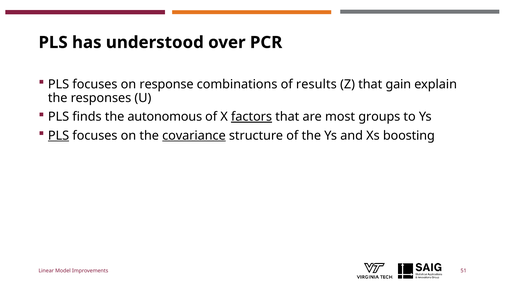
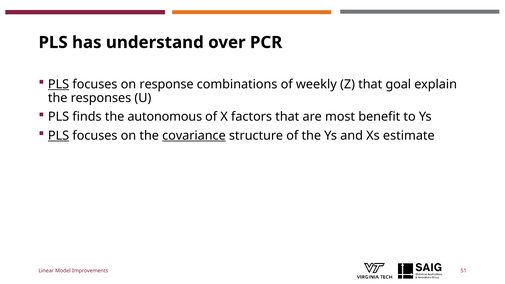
understood: understood -> understand (155, 42)
PLS underline: none -> present (59, 84)
results: results -> weekly (316, 84)
gain: gain -> goal (398, 84)
factors underline: present -> none (252, 117)
groups: groups -> benefit (379, 117)
boosting: boosting -> estimate (409, 136)
